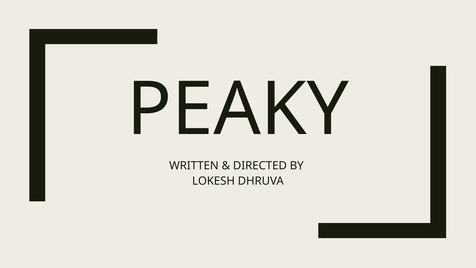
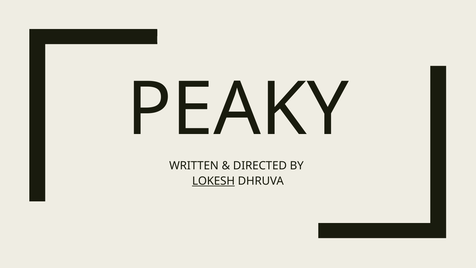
LOKESH underline: none -> present (213, 181)
